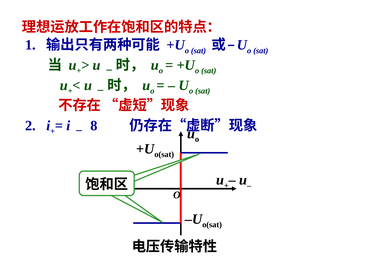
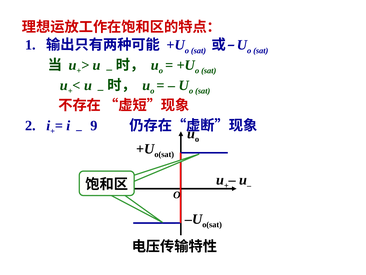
8: 8 -> 9 (94, 125)
